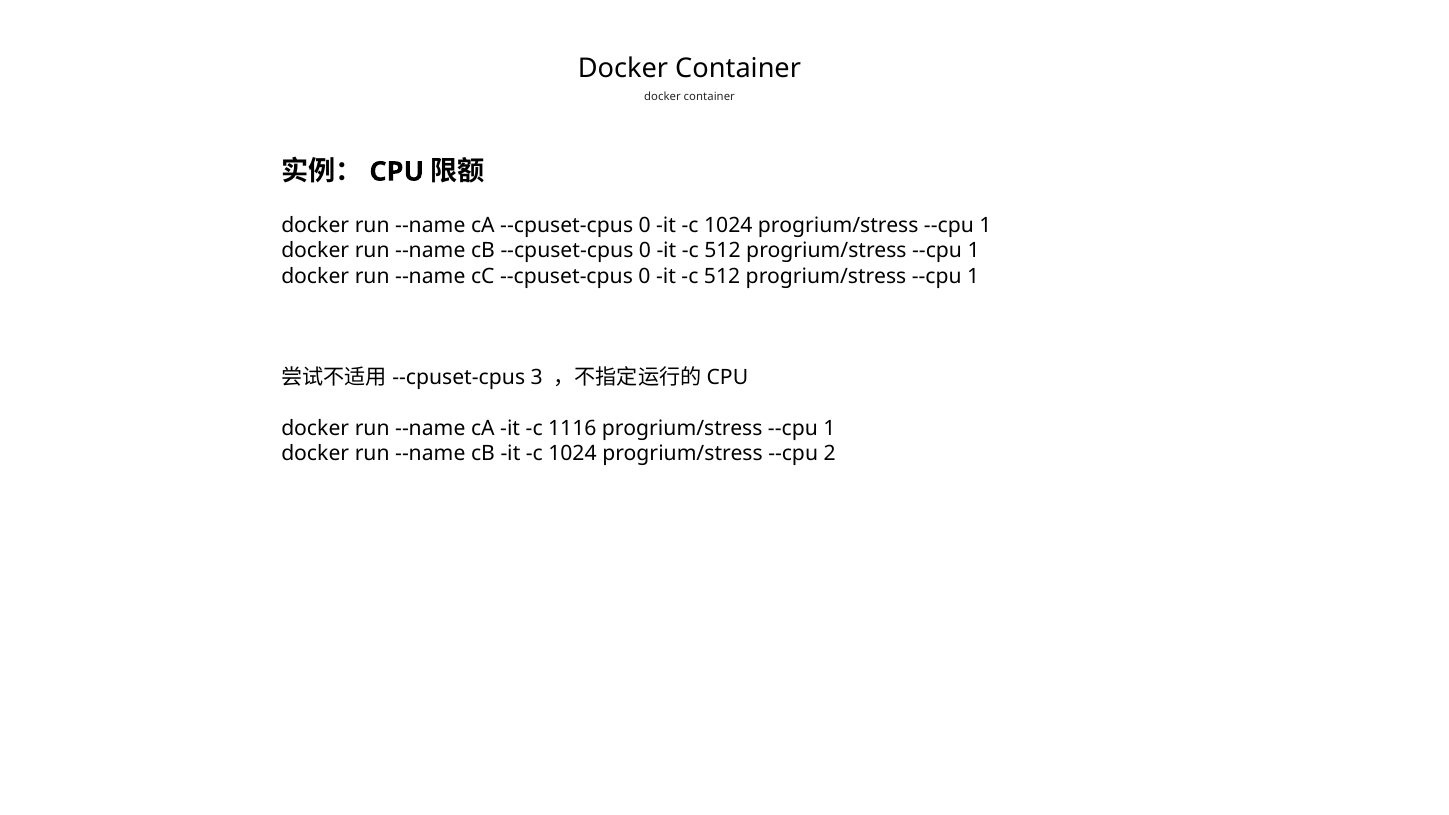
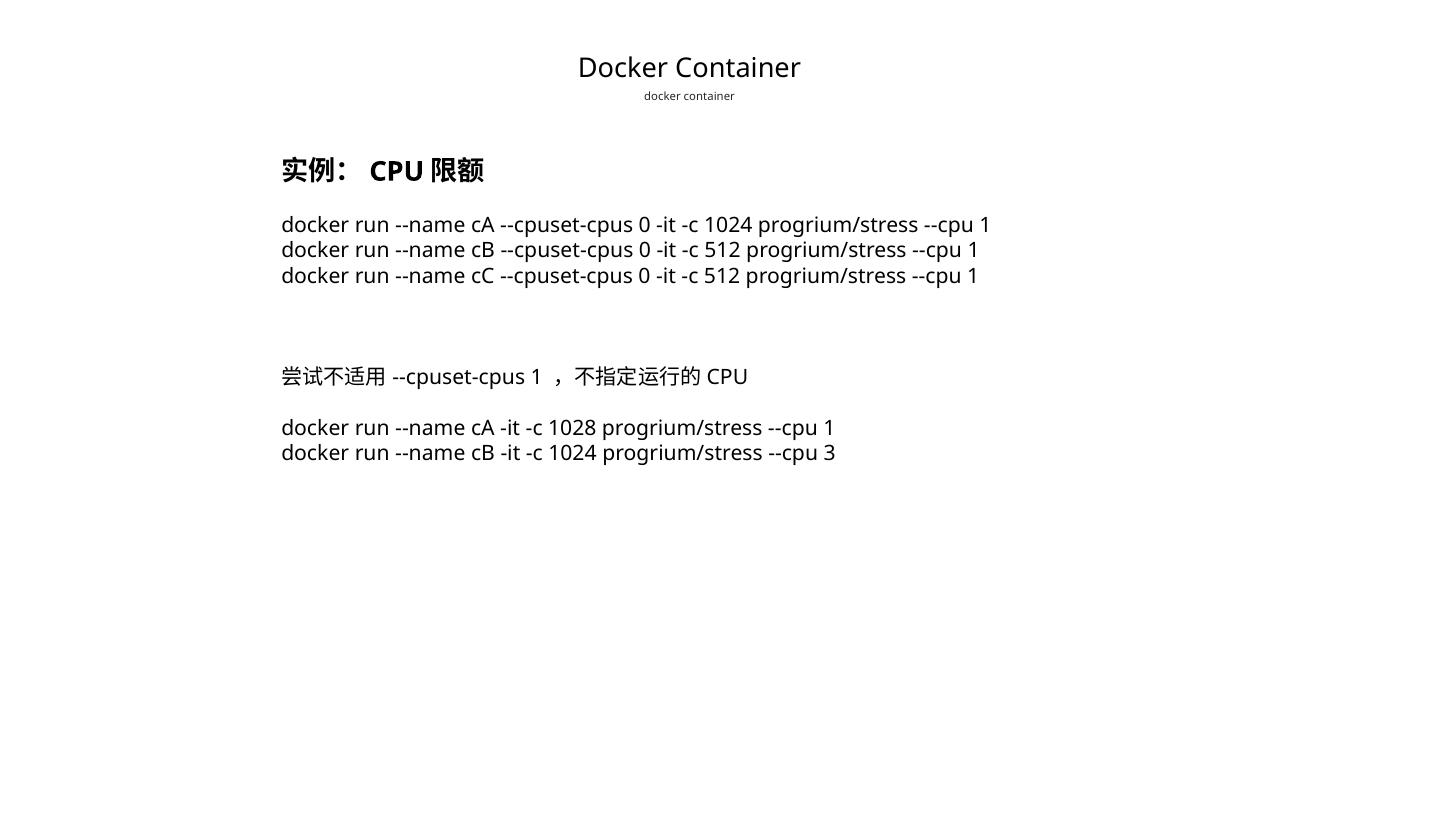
3: 3 -> 1 (537, 378)
1116: 1116 -> 1028 (572, 429)
2: 2 -> 3 (830, 454)
